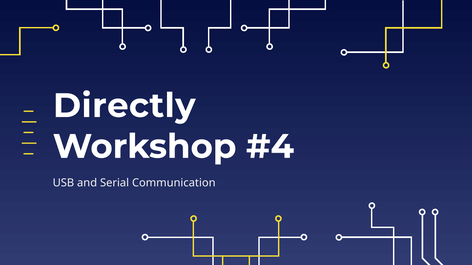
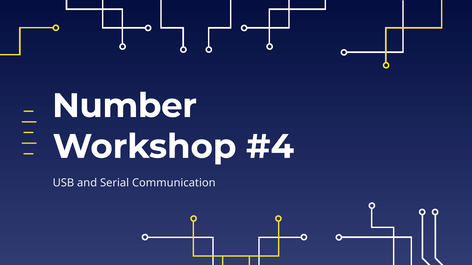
Directly: Directly -> Number (125, 106)
